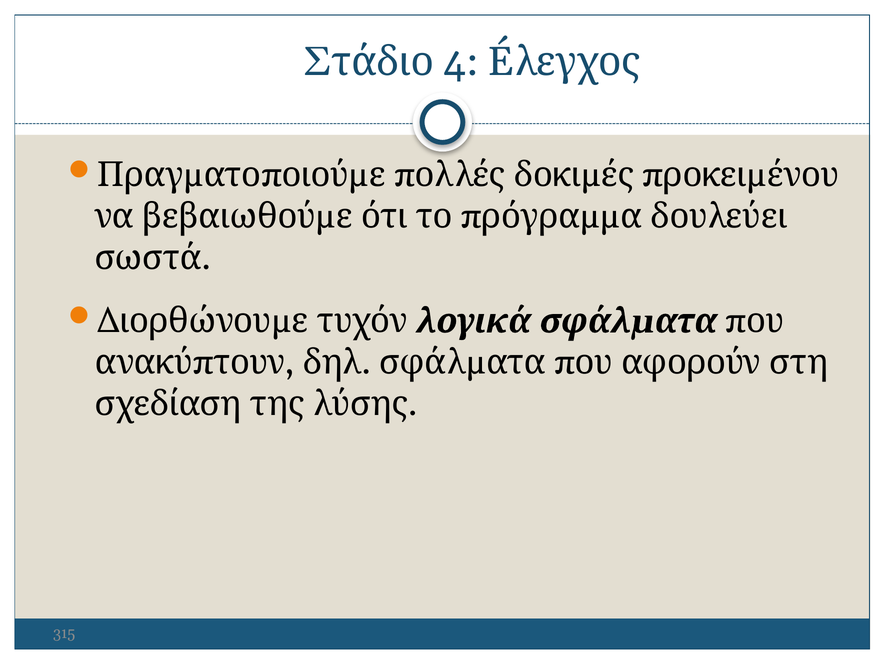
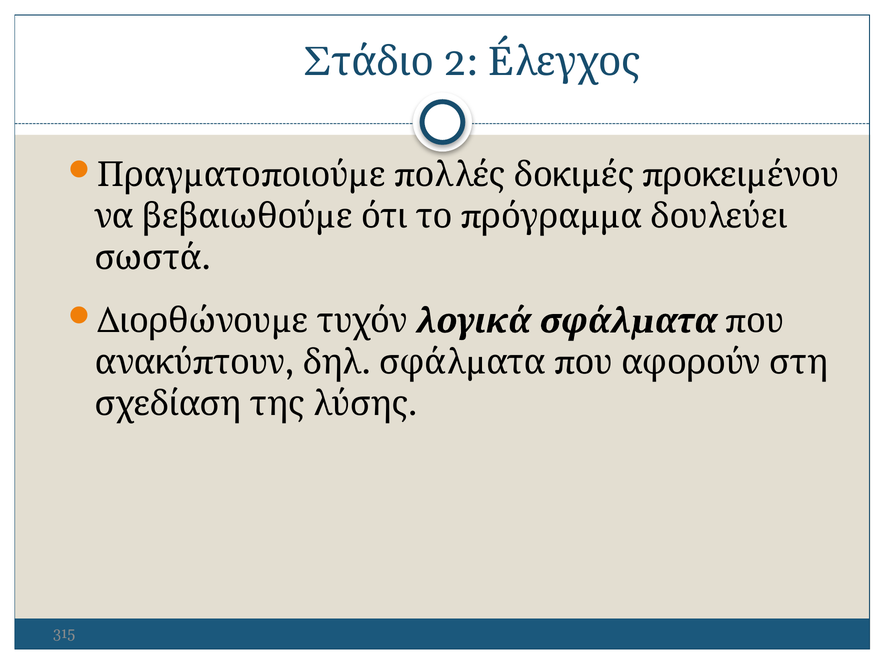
4: 4 -> 2 (461, 62)
